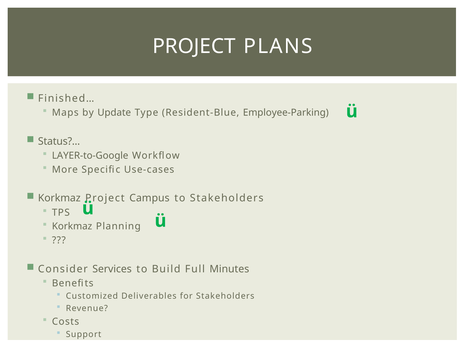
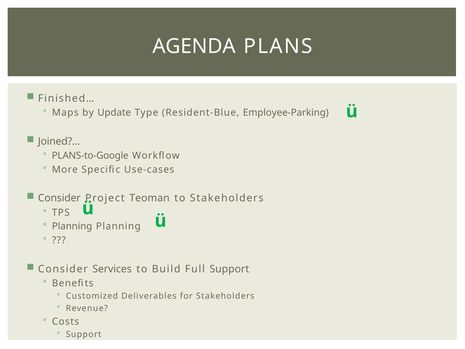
PROJECT: PROJECT -> AGENDA (194, 46)
Status: Status -> Joined (59, 141)
LAYER-to-Google: LAYER-to-Google -> PLANS-to-Google (90, 156)
Korkmaz: Korkmaz -> Consider (59, 198)
Campus: Campus -> Teoman (149, 198)
Korkmaz: Korkmaz -> Planning (72, 226)
Full Minutes: Minutes -> Support (229, 269)
